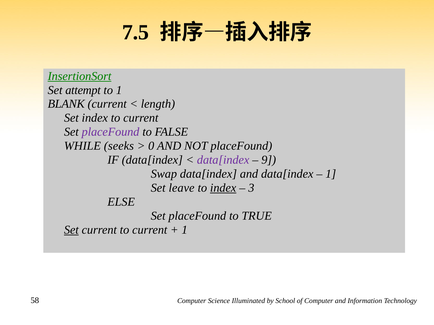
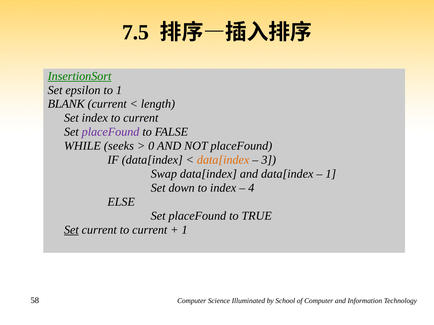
attempt: attempt -> epsilon (83, 90)
data[index colour: purple -> orange (223, 160)
9: 9 -> 3 (269, 160)
leave: leave -> down (182, 188)
index underline: present -> none (223, 188)
3: 3 -> 4 (251, 188)
